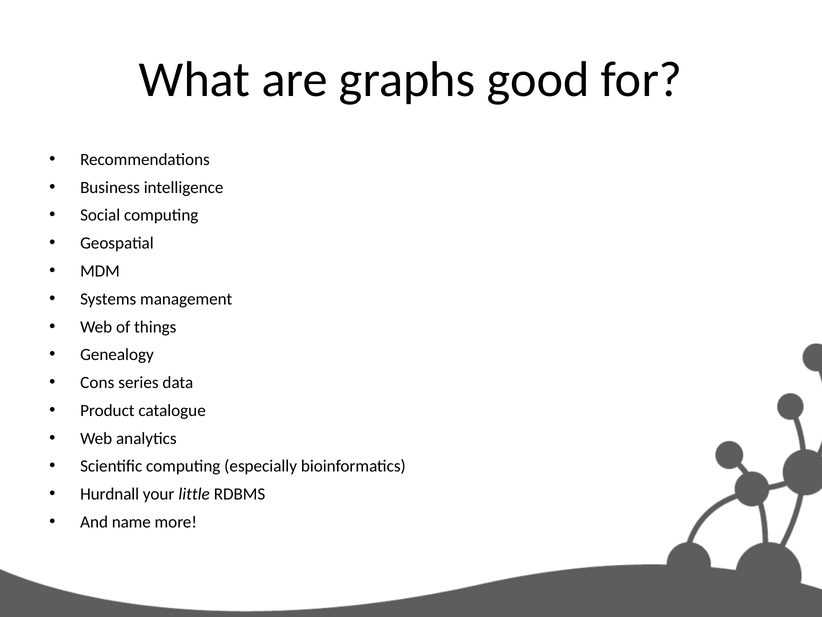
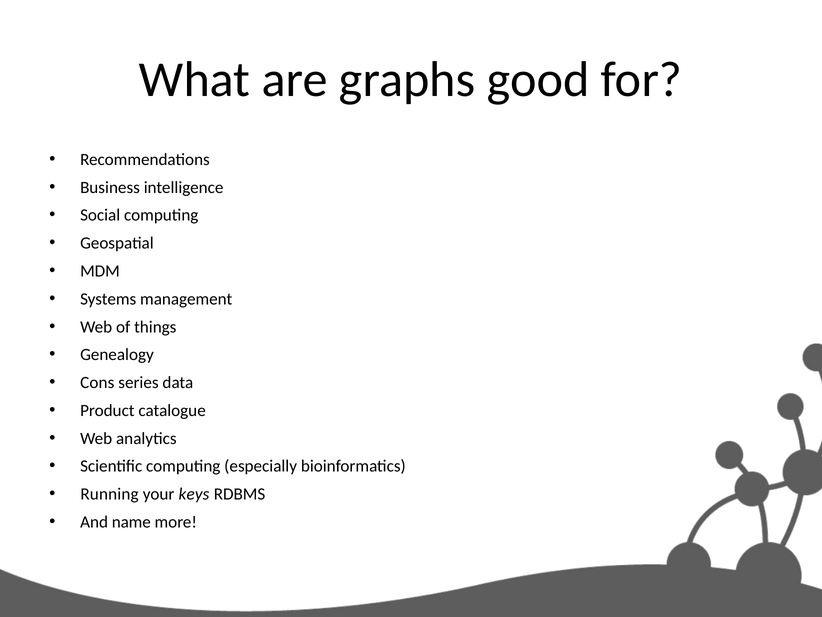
Hurdnall: Hurdnall -> Running (110, 494)
little: little -> keys (194, 494)
